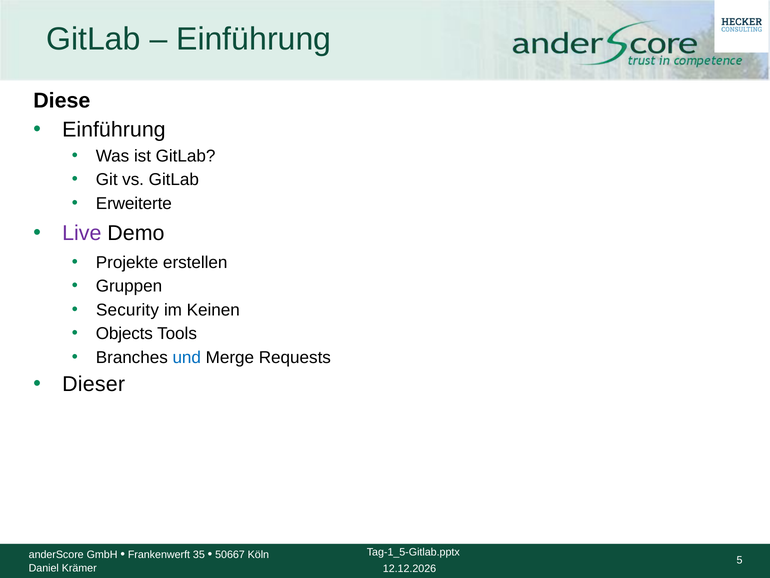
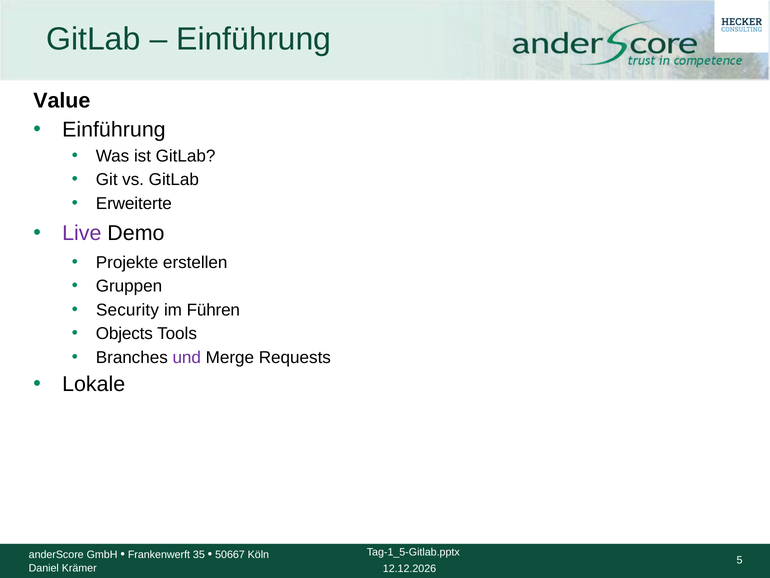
Diese: Diese -> Value (62, 101)
Keinen: Keinen -> Führen (213, 310)
und colour: blue -> purple (187, 357)
Dieser: Dieser -> Lokale (94, 384)
